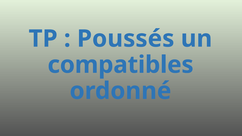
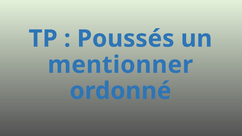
compatibles: compatibles -> mentionner (120, 65)
